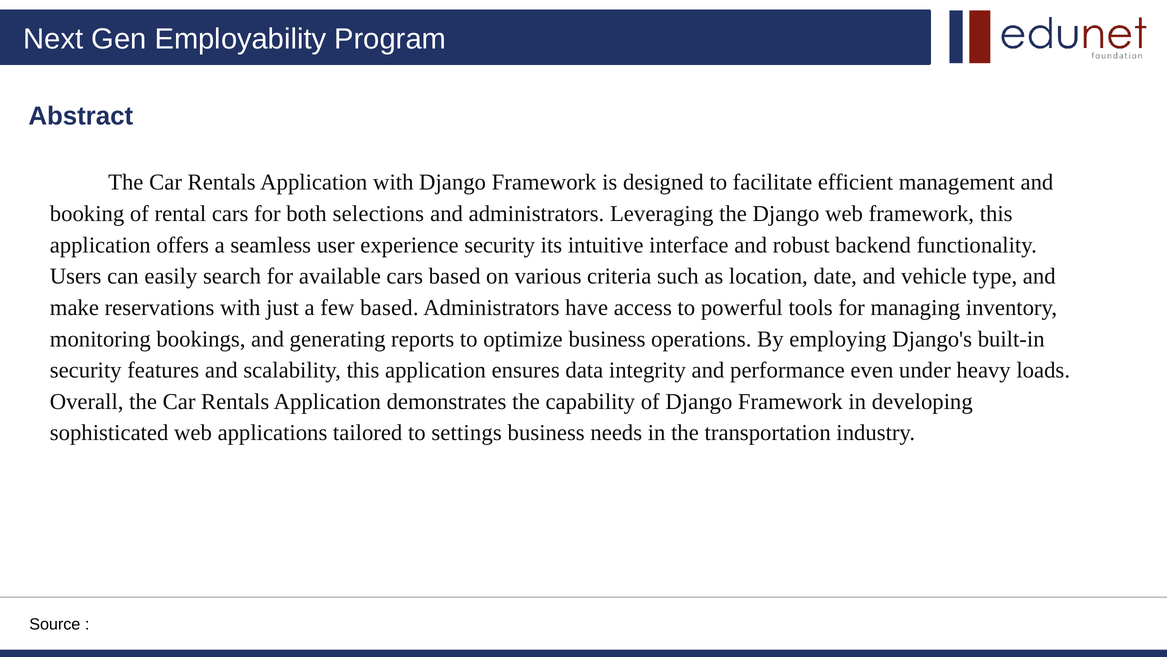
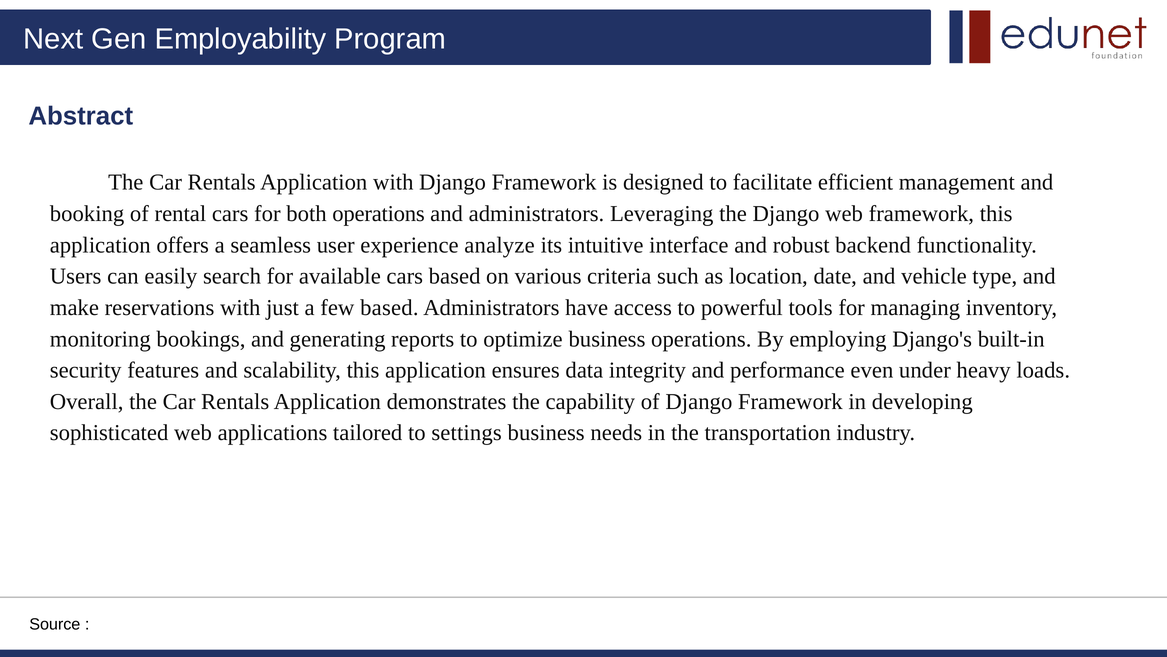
both selections: selections -> operations (379, 214)
experience security: security -> analyze (500, 245)
